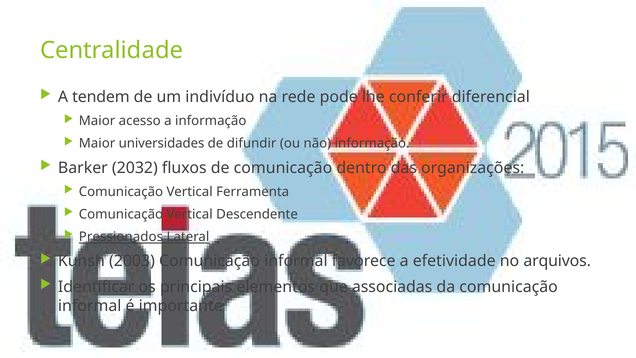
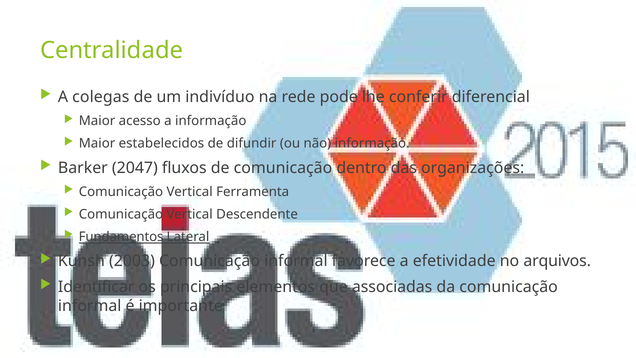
tendem: tendem -> colegas (101, 97)
universidades: universidades -> estabelecidos (161, 143)
2032: 2032 -> 2047 (135, 168)
Pressionados: Pressionados -> Fundamentos (121, 237)
